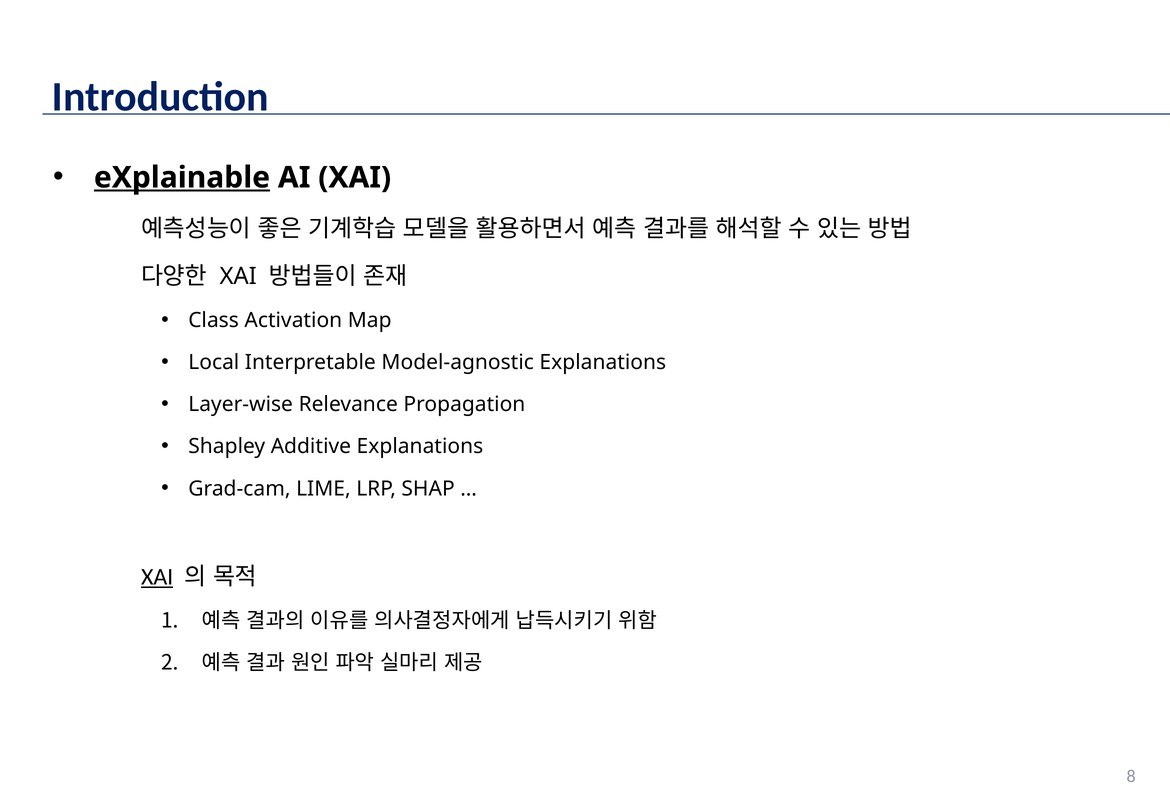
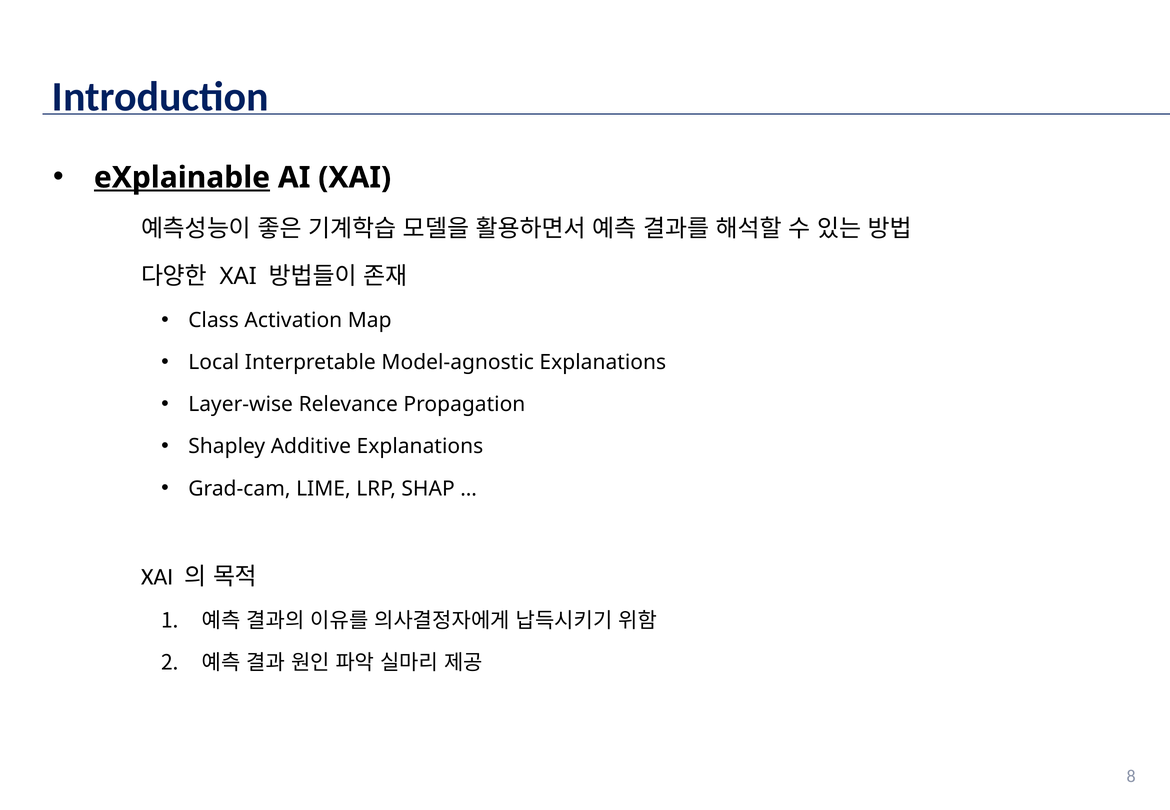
XAI underline: present -> none (157, 577)
